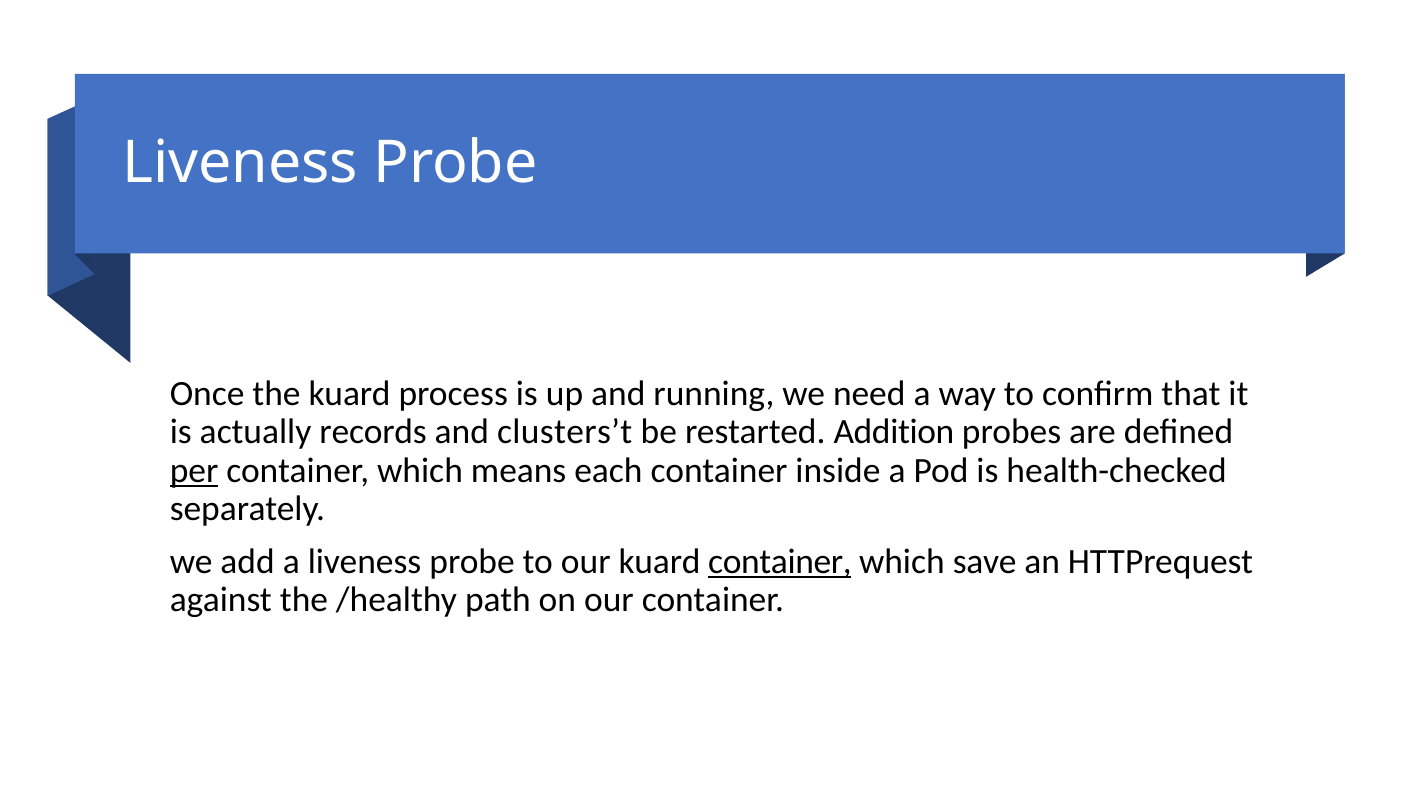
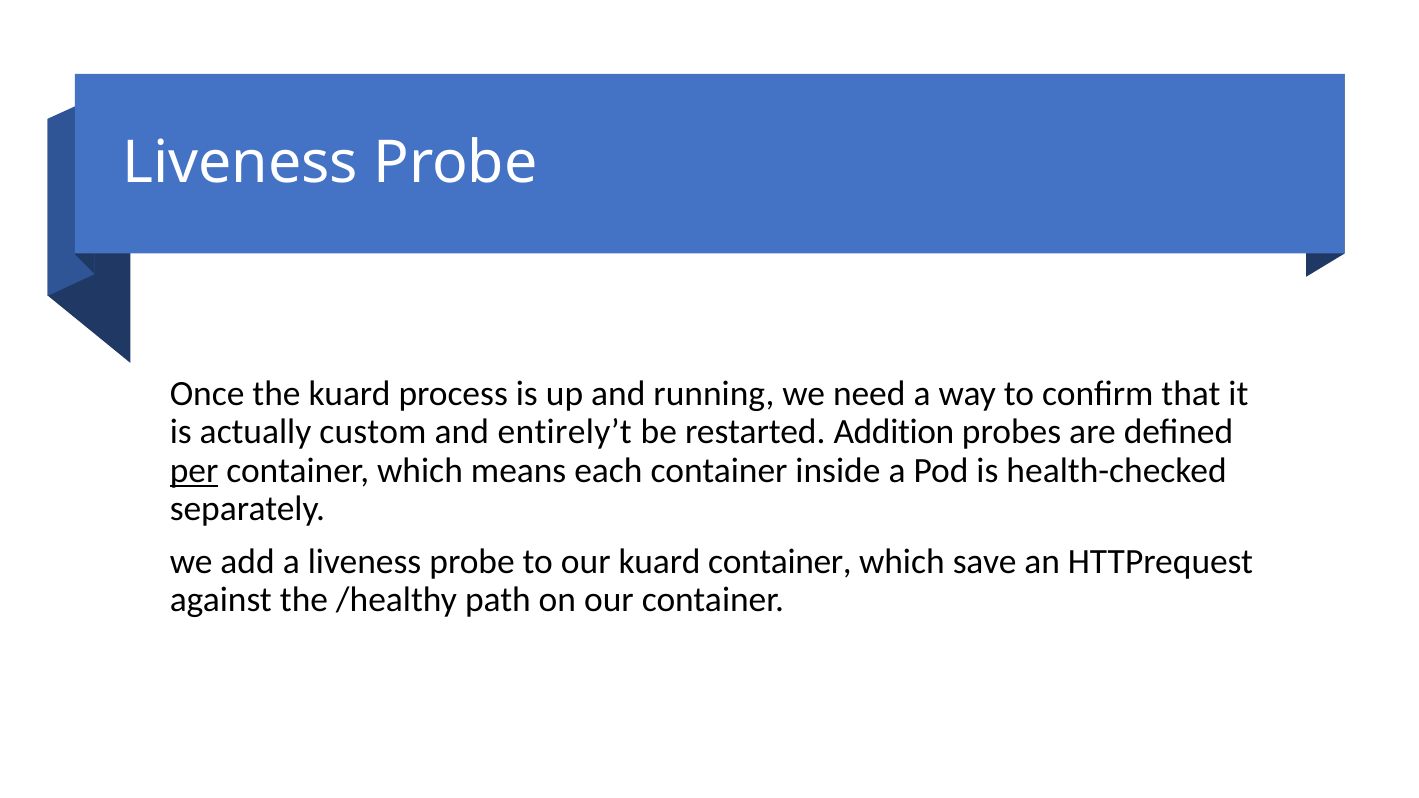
records: records -> custom (373, 432)
clusters’t: clusters’t -> entirely’t (565, 432)
container underline: present -> none (780, 562)
